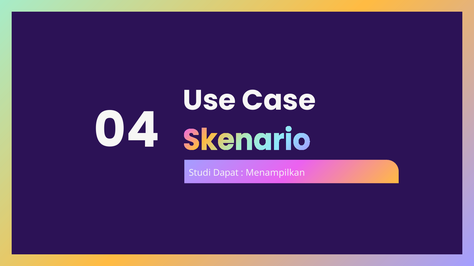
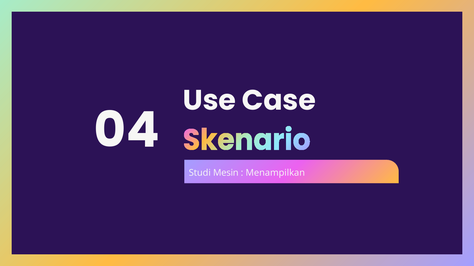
Dapat: Dapat -> Mesin (226, 173)
